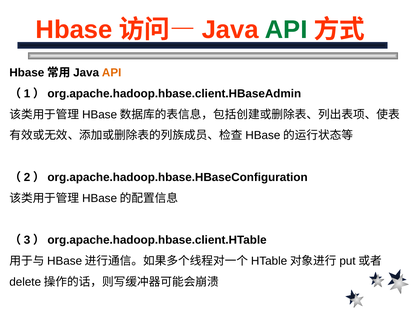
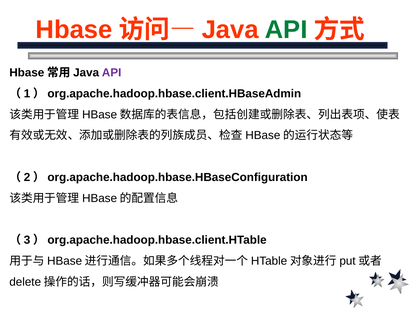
API colour: orange -> purple (112, 73)
